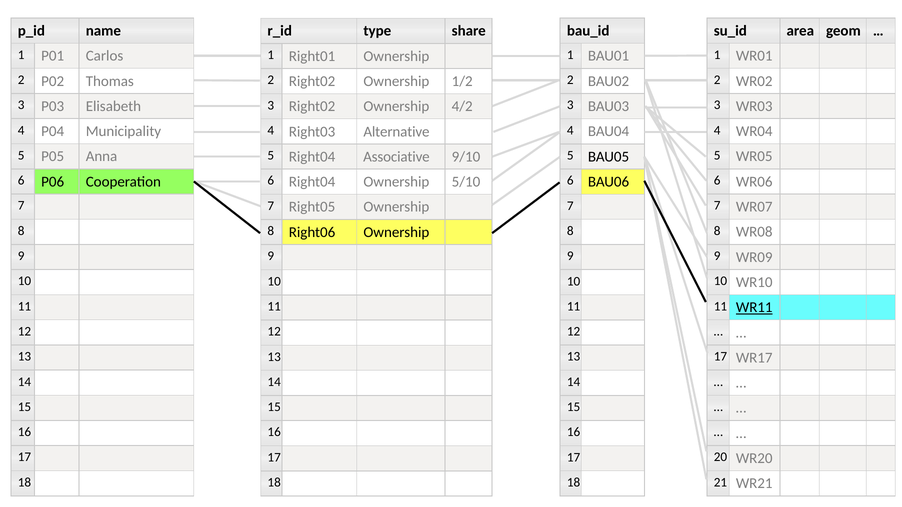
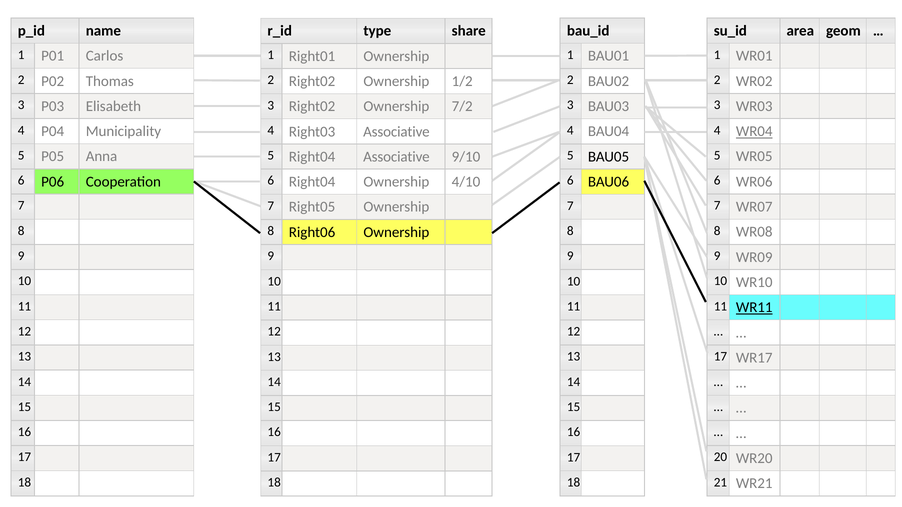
4/2: 4/2 -> 7/2 (462, 106)
WR04 underline: none -> present (754, 131)
Right03 Alternative: Alternative -> Associative (396, 132)
5/10: 5/10 -> 4/10 (466, 182)
